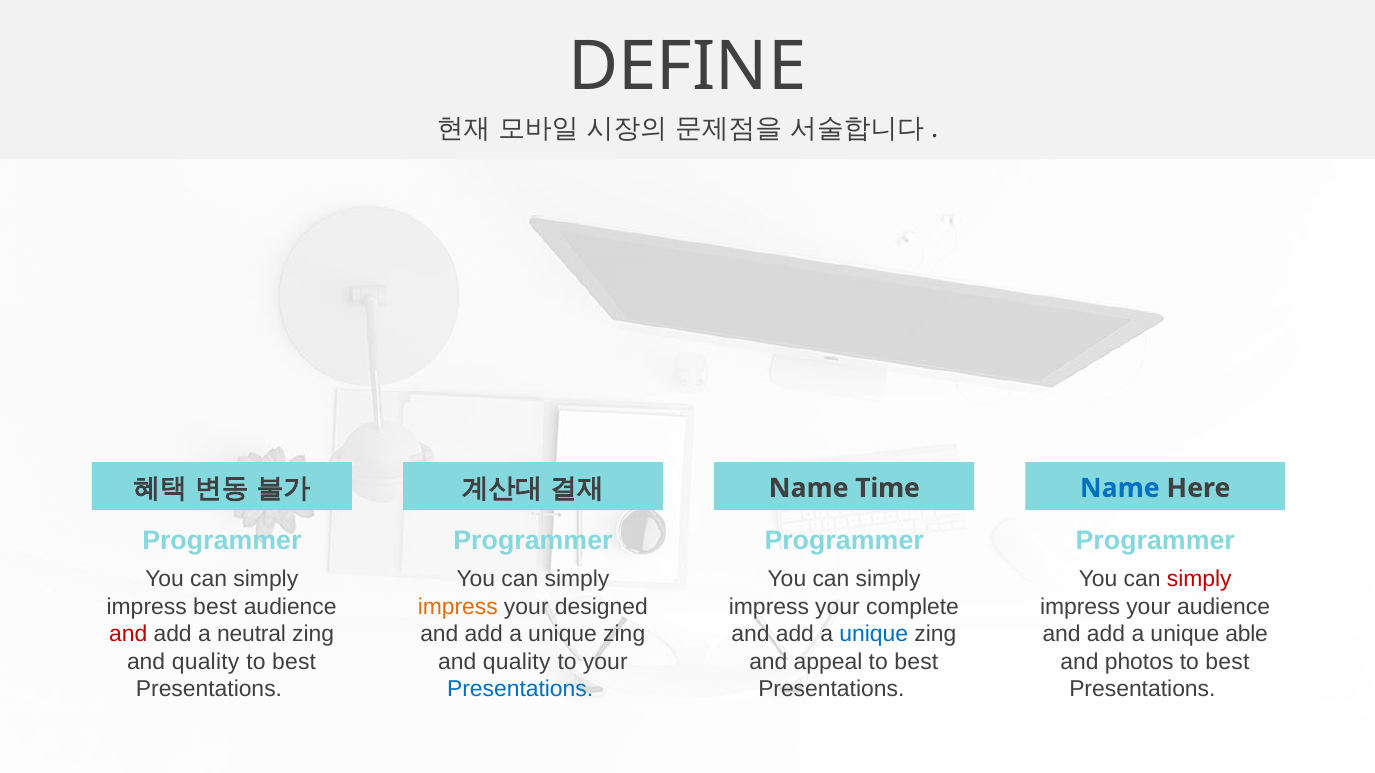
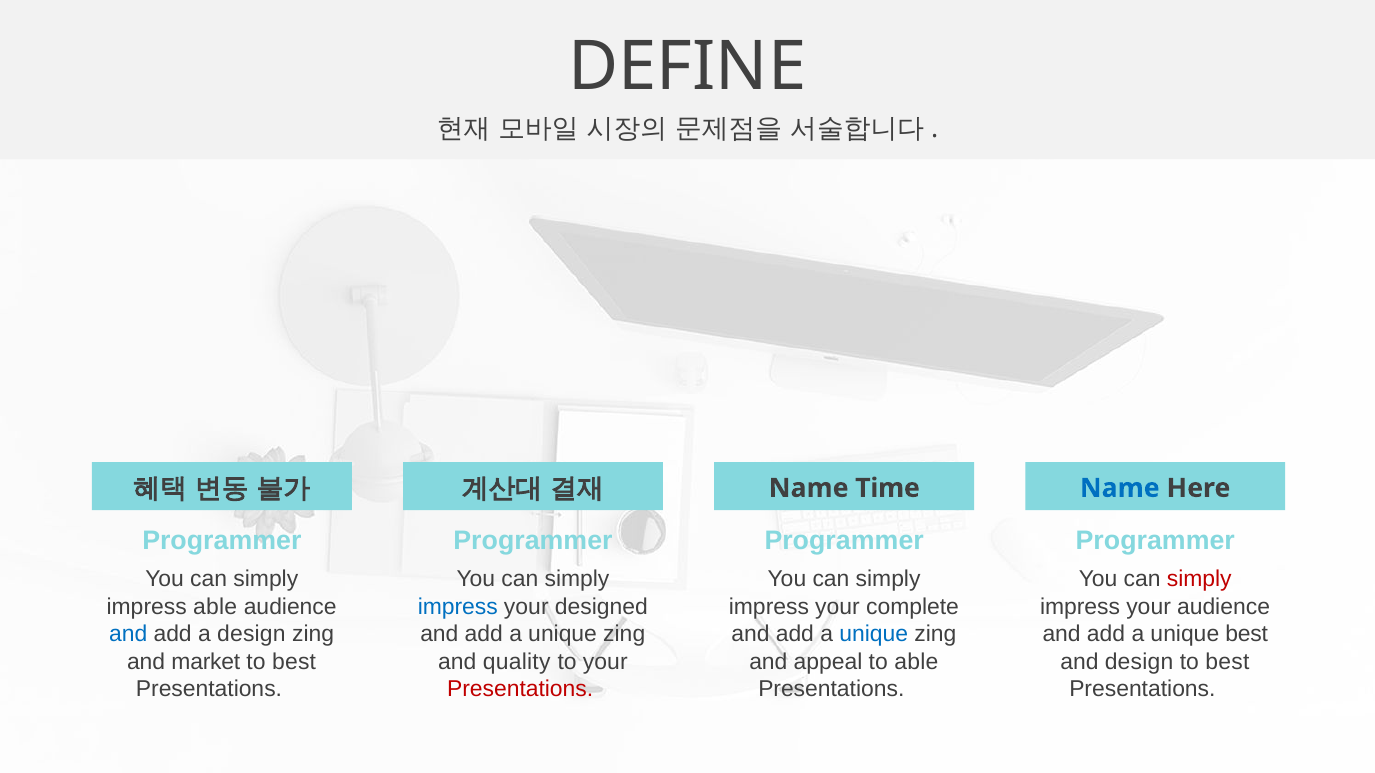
impress best: best -> able (215, 607)
impress colour: orange -> blue (458, 607)
and colour: red -> blue (128, 635)
a neutral: neutral -> design (251, 635)
unique able: able -> best (1247, 635)
quality: quality -> market (206, 662)
appeal to best: best -> able (916, 662)
and photos: photos -> design (1139, 662)
Presentations colour: blue -> red (520, 690)
